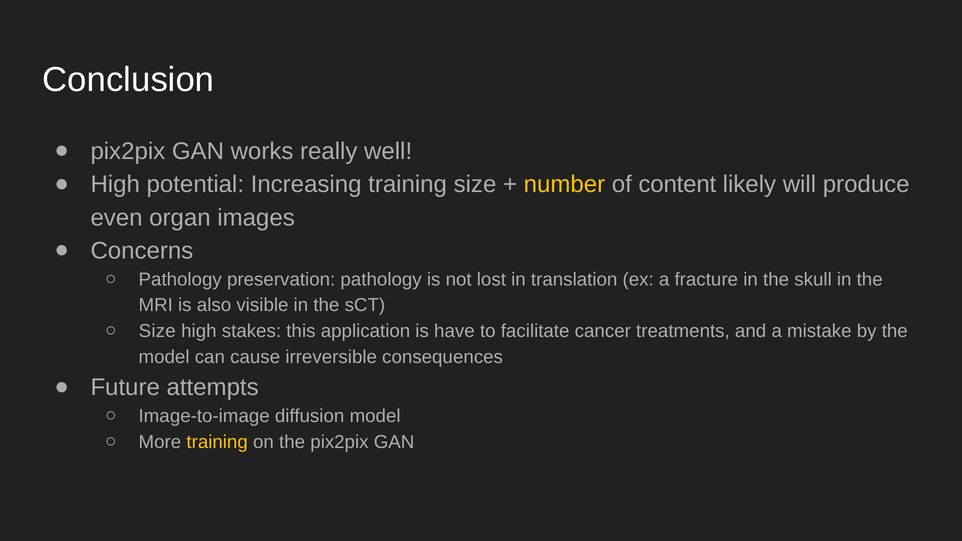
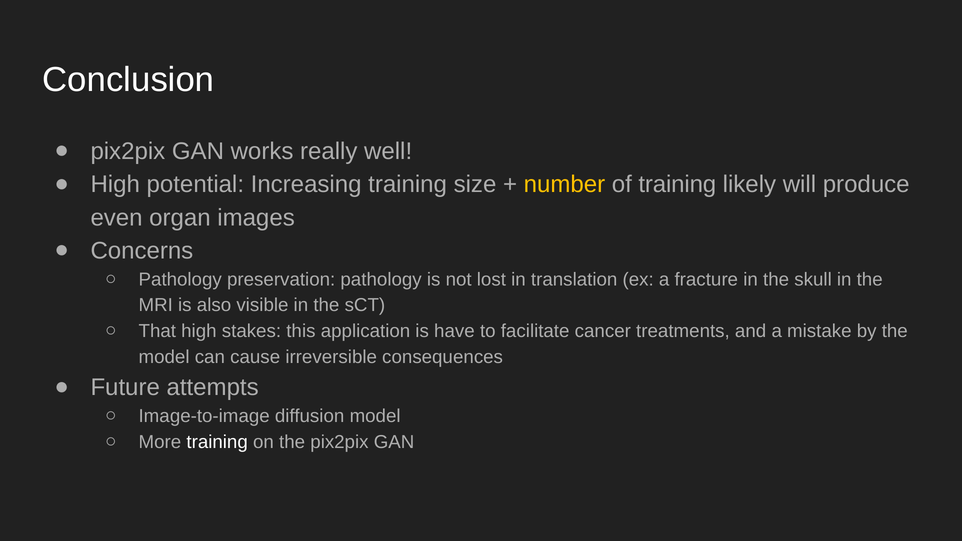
of content: content -> training (677, 184)
Size: Size -> That (157, 331)
training colour: yellow -> white (217, 442)
